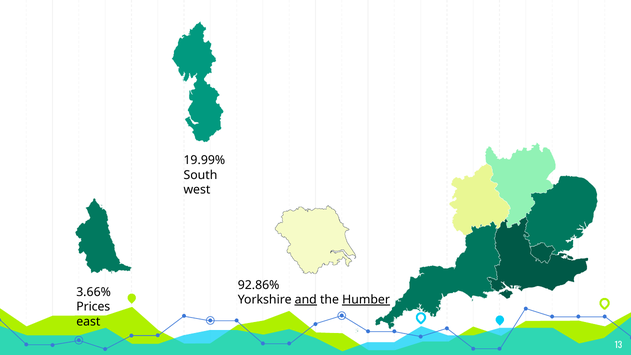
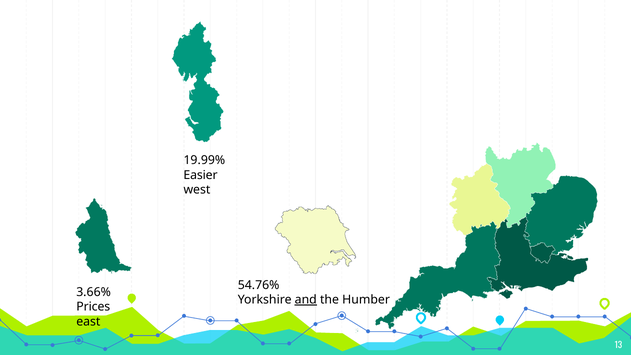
South: South -> Easier (201, 175)
92.86%: 92.86% -> 54.76% (259, 285)
Humber underline: present -> none (366, 300)
